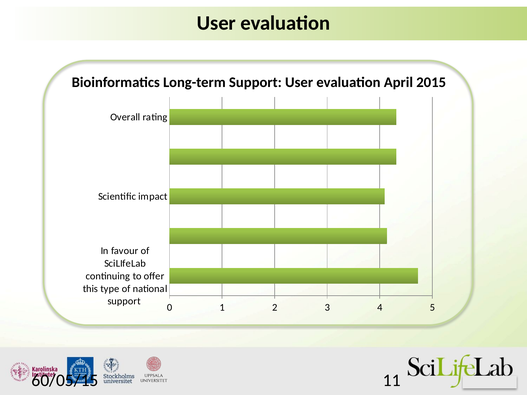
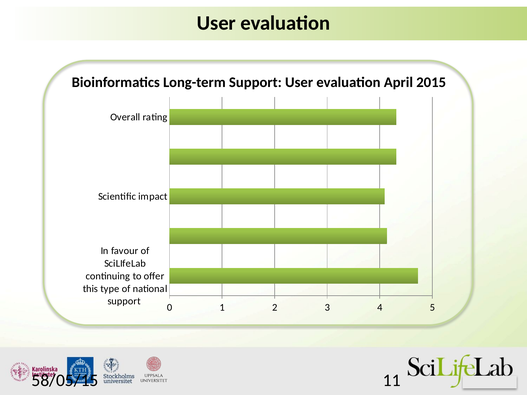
60/05/15: 60/05/15 -> 58/05/15 (65, 381)
